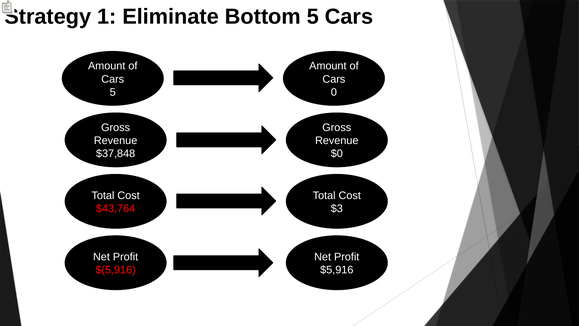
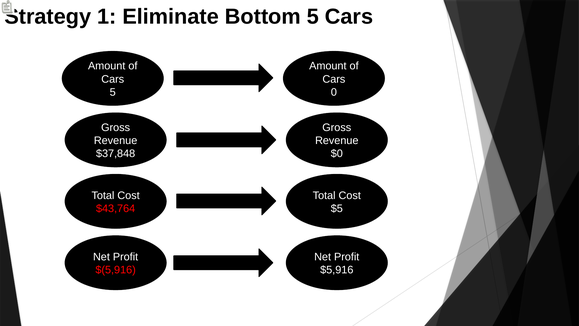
$3: $3 -> $5 (337, 208)
